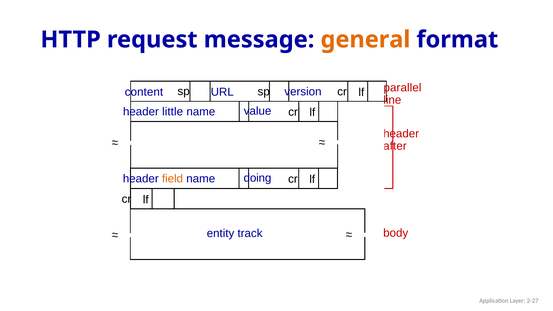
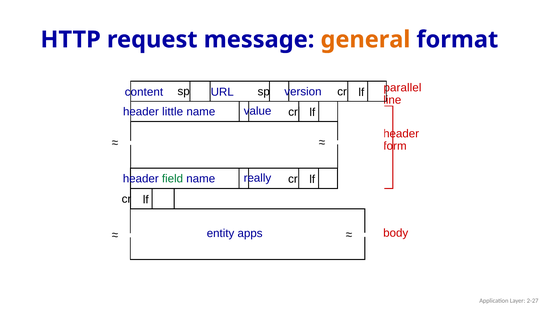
after: after -> form (395, 146)
doing: doing -> really (257, 178)
field colour: orange -> green (173, 179)
track: track -> apps (250, 233)
